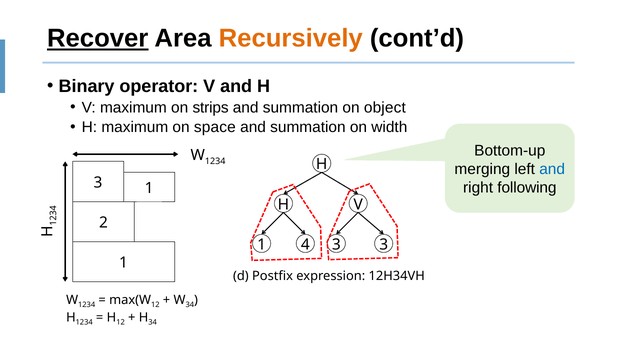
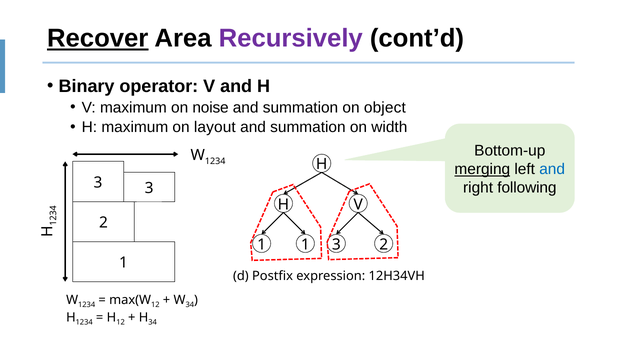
Recursively colour: orange -> purple (291, 38)
strips: strips -> noise (211, 107)
space: space -> layout (215, 127)
merging underline: none -> present (482, 169)
3 1: 1 -> 3 (149, 188)
1 4: 4 -> 1 (305, 245)
3 3: 3 -> 2 (384, 245)
